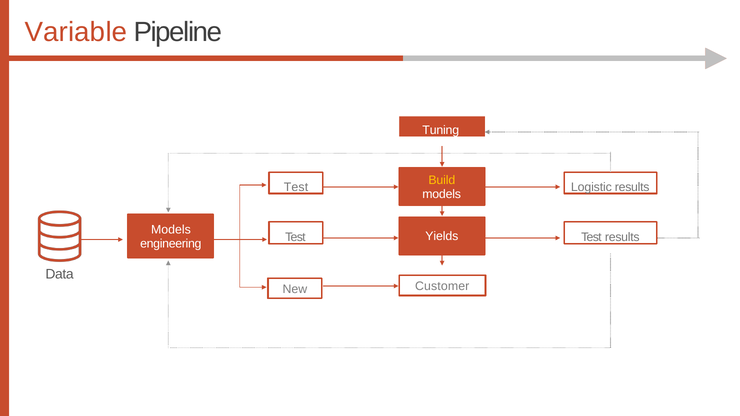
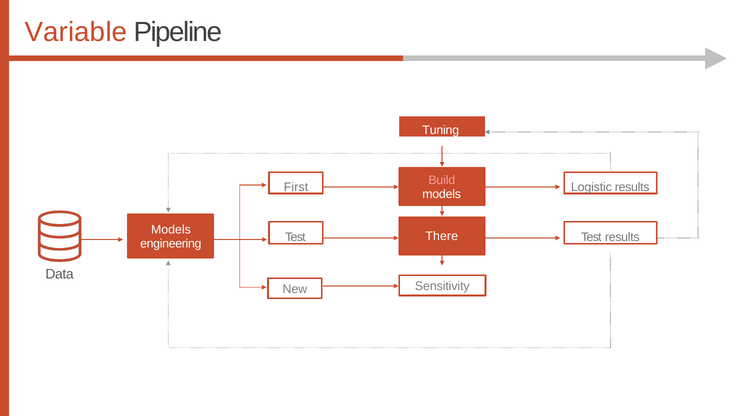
Build colour: yellow -> pink (442, 180)
Test: Test -> First (296, 187)
Yields: Yields -> There (442, 236)
Customer: Customer -> Sensitivity (442, 286)
